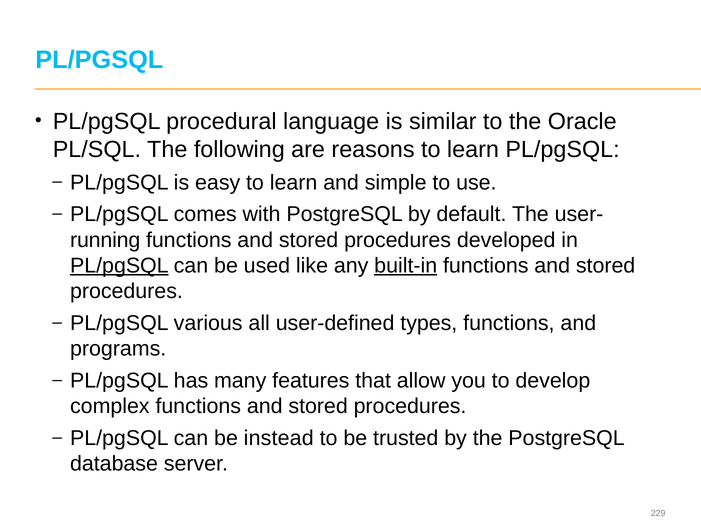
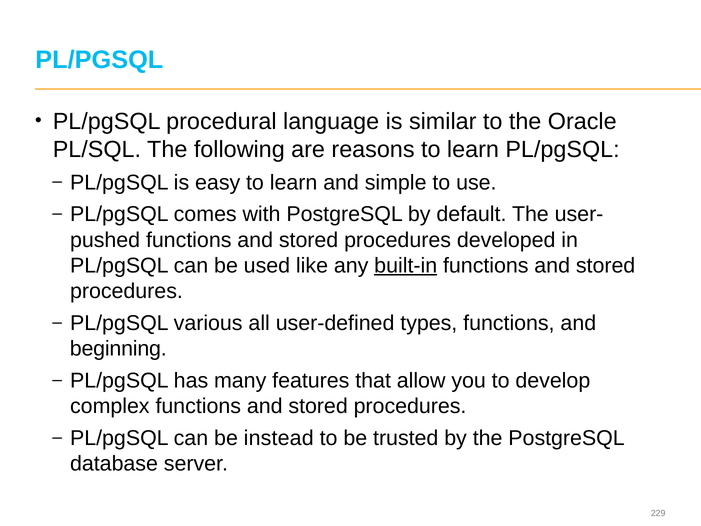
running: running -> pushed (105, 240)
PL/pgSQL underline: present -> none (119, 266)
programs: programs -> beginning (118, 349)
